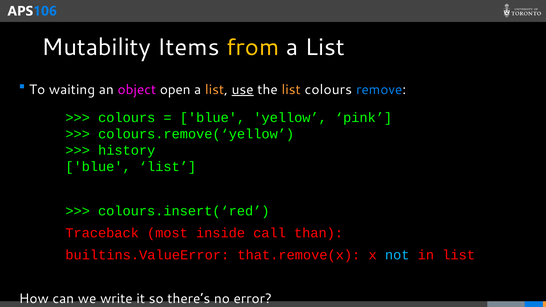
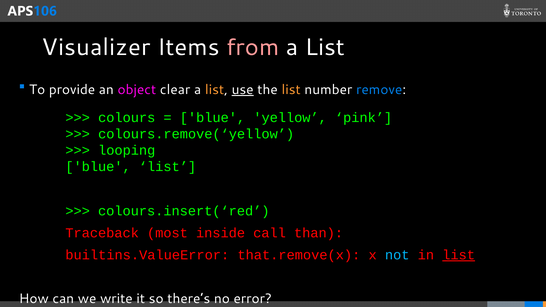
Mutability: Mutability -> Visualizer (96, 47)
from colour: yellow -> pink (253, 47)
waiting: waiting -> provide (72, 90)
open: open -> clear (175, 90)
list colours: colours -> number (328, 90)
history: history -> looping (127, 150)
list underline: none -> present (459, 255)
